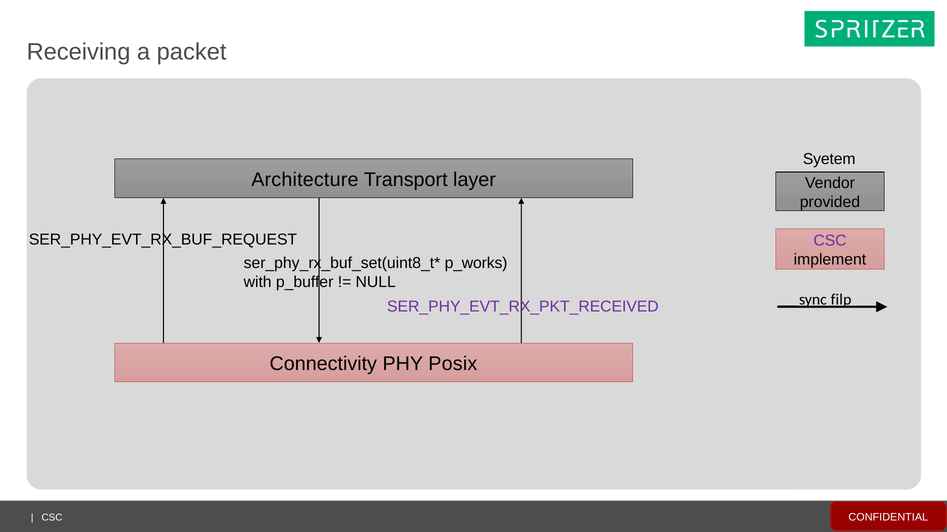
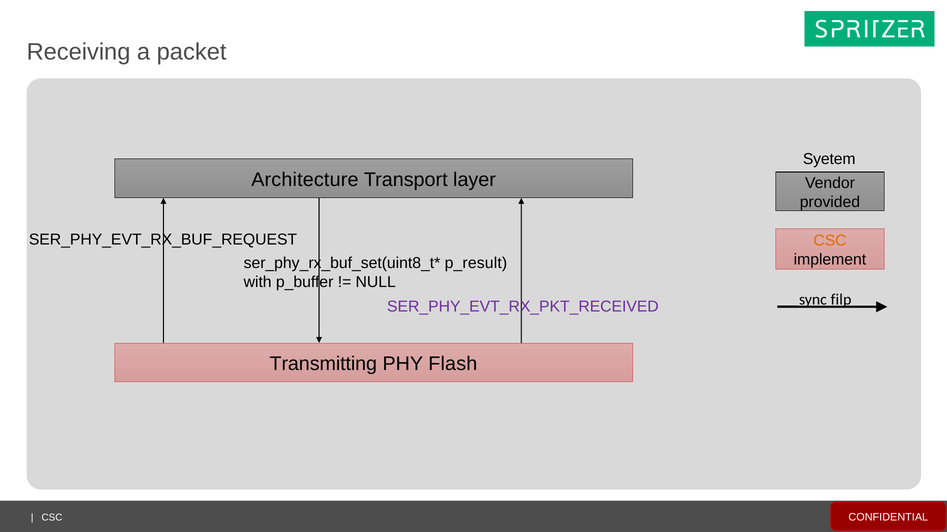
CSC colour: purple -> orange (830, 241)
p_works: p_works -> p_result (476, 263)
Connectivity: Connectivity -> Transmitting (323, 364)
Posix: Posix -> Flash (453, 364)
